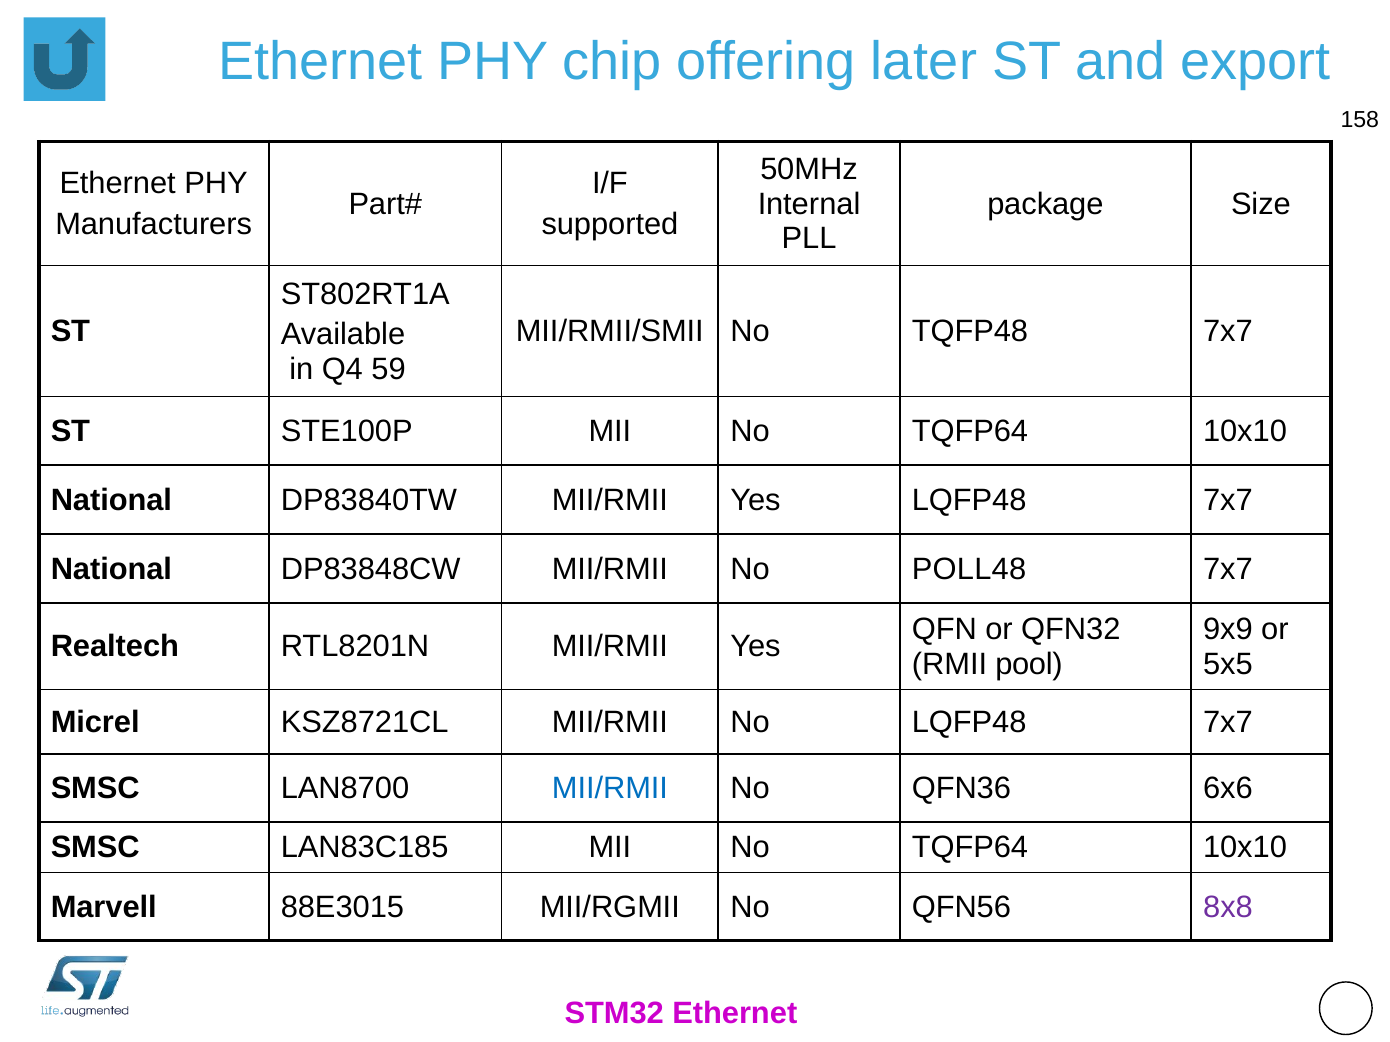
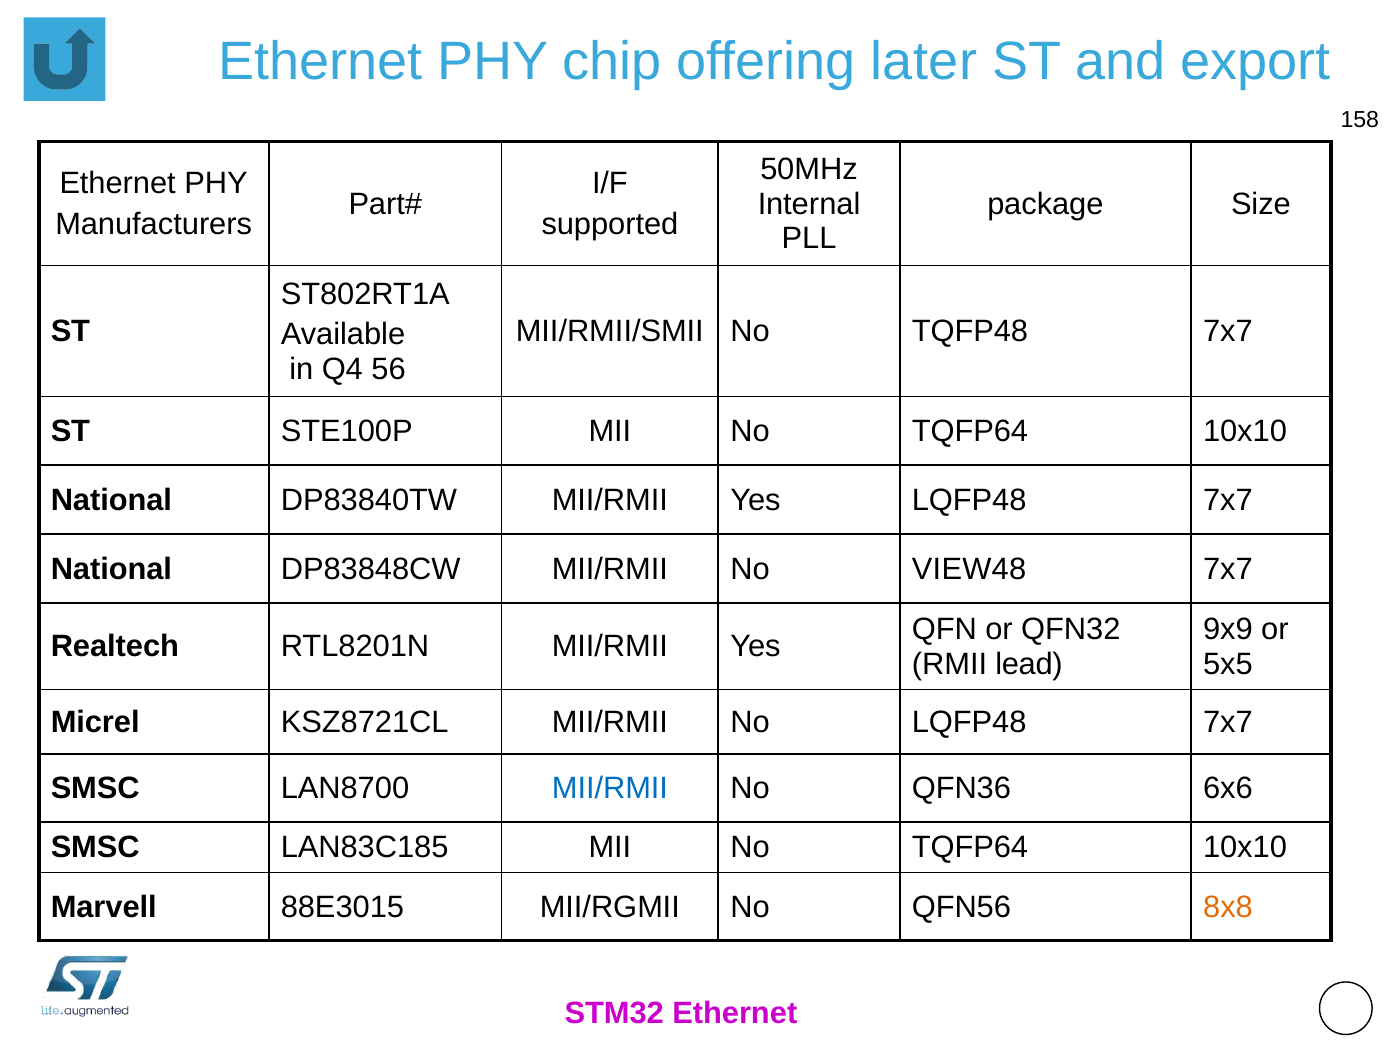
59: 59 -> 56 (389, 369)
POLL48: POLL48 -> VIEW48 (969, 569)
pool: pool -> lead (1029, 664)
8x8 colour: purple -> orange (1228, 907)
